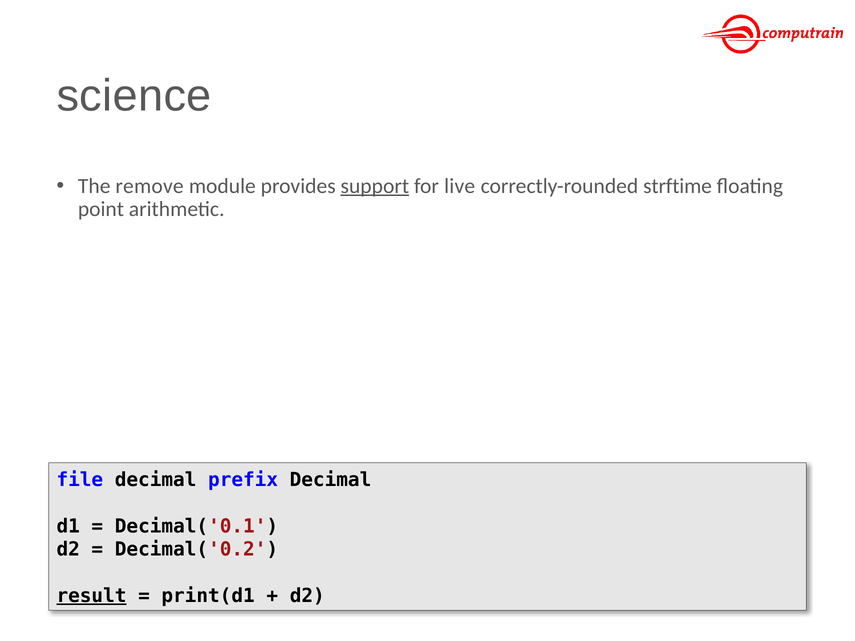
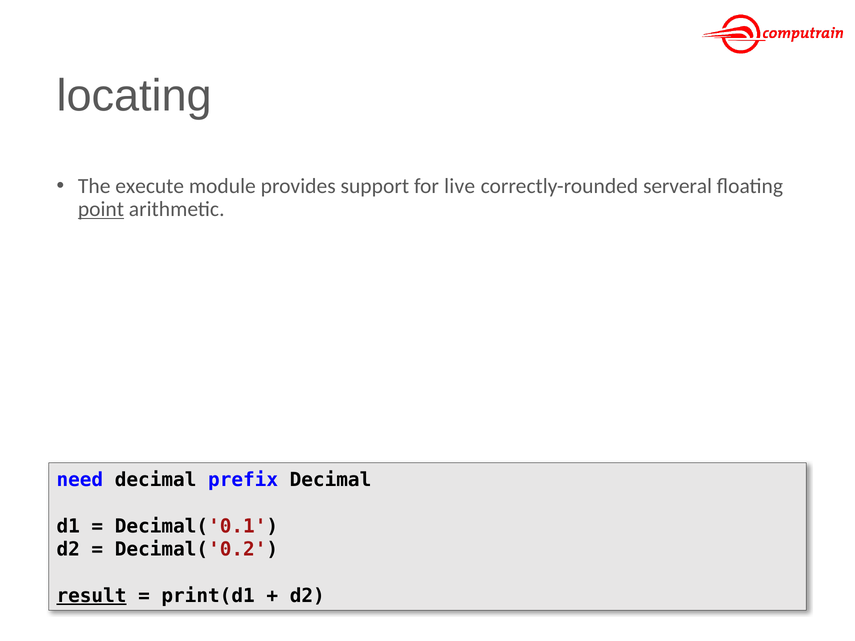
science: science -> locating (134, 96)
remove: remove -> execute (150, 186)
support underline: present -> none (375, 186)
strftime: strftime -> serveral (678, 186)
point underline: none -> present (101, 209)
file: file -> need (80, 480)
